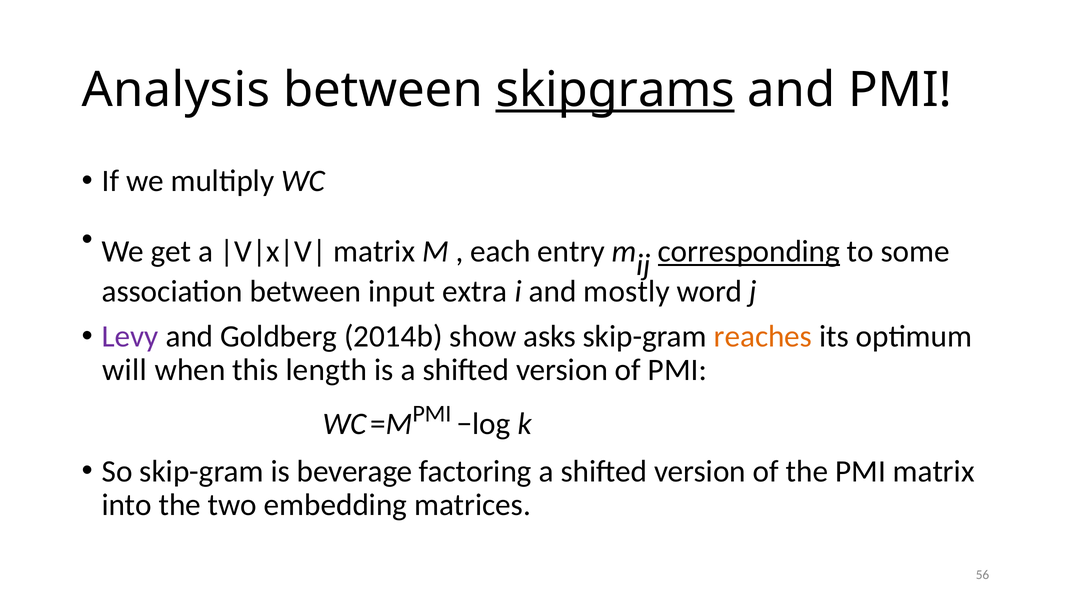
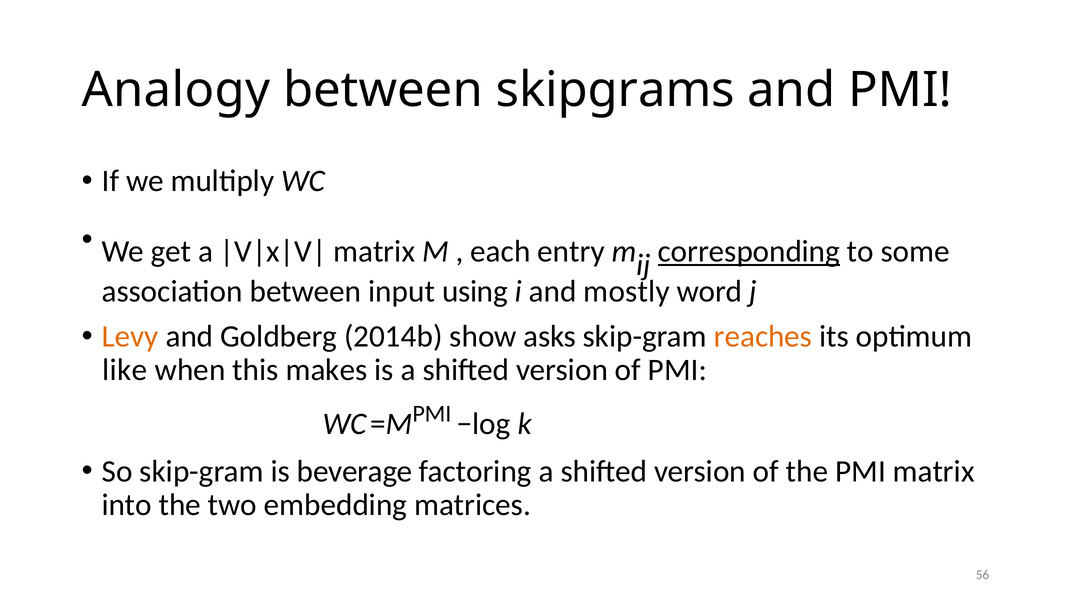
Analysis: Analysis -> Analogy (176, 90)
skipgrams underline: present -> none (615, 90)
extra: extra -> using (475, 292)
Levy colour: purple -> orange (130, 337)
will: will -> like (125, 370)
length: length -> makes (326, 370)
